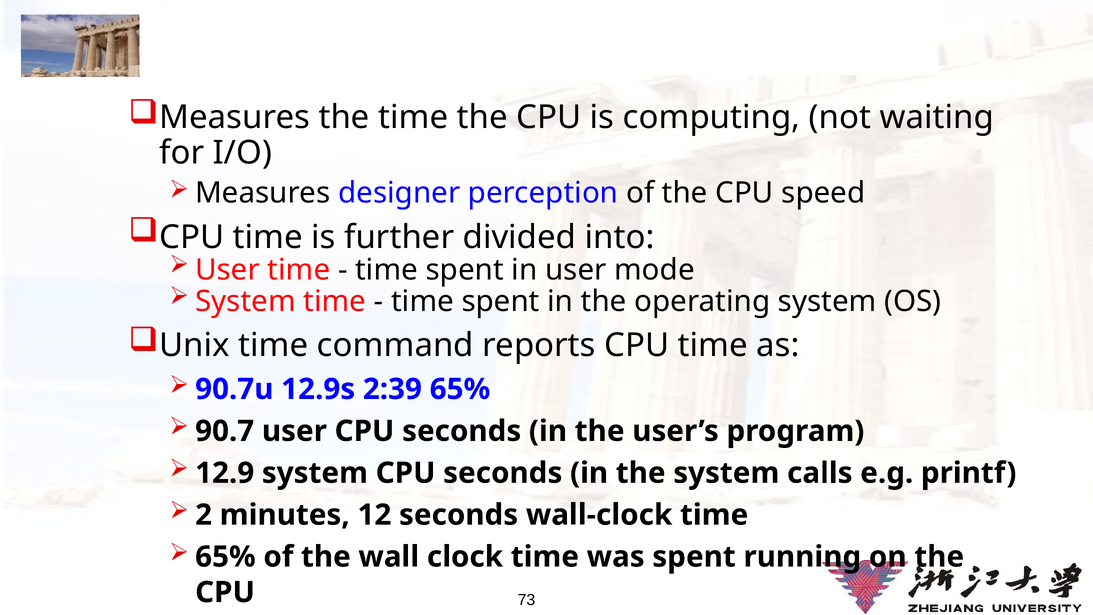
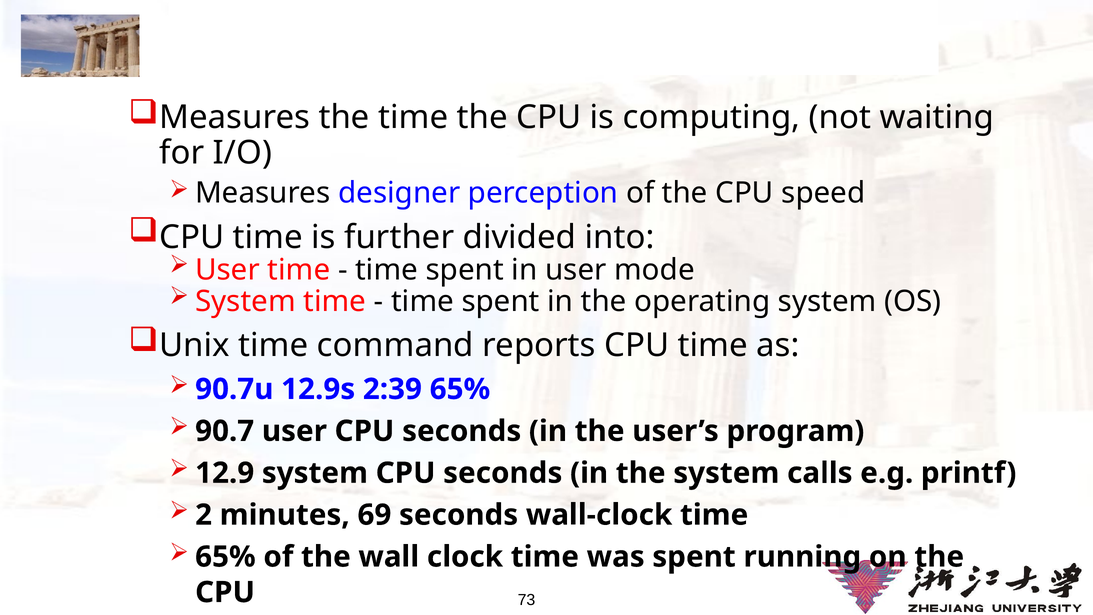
12: 12 -> 69 (374, 515)
